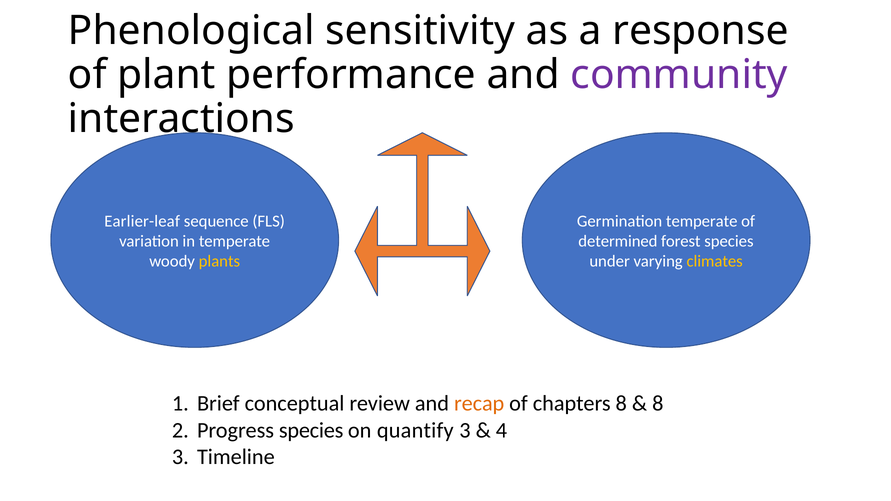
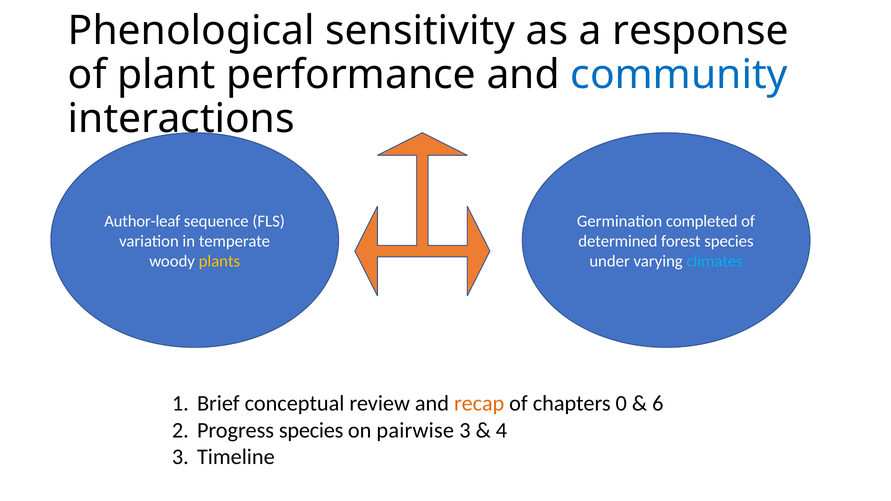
community colour: purple -> blue (679, 75)
Earlier-leaf: Earlier-leaf -> Author-leaf (142, 221)
Germination temperate: temperate -> completed (702, 221)
climates colour: yellow -> light blue (715, 261)
chapters 8: 8 -> 0 (621, 404)
8: 8 -> 6 (658, 404)
quantify: quantify -> pairwise (415, 430)
